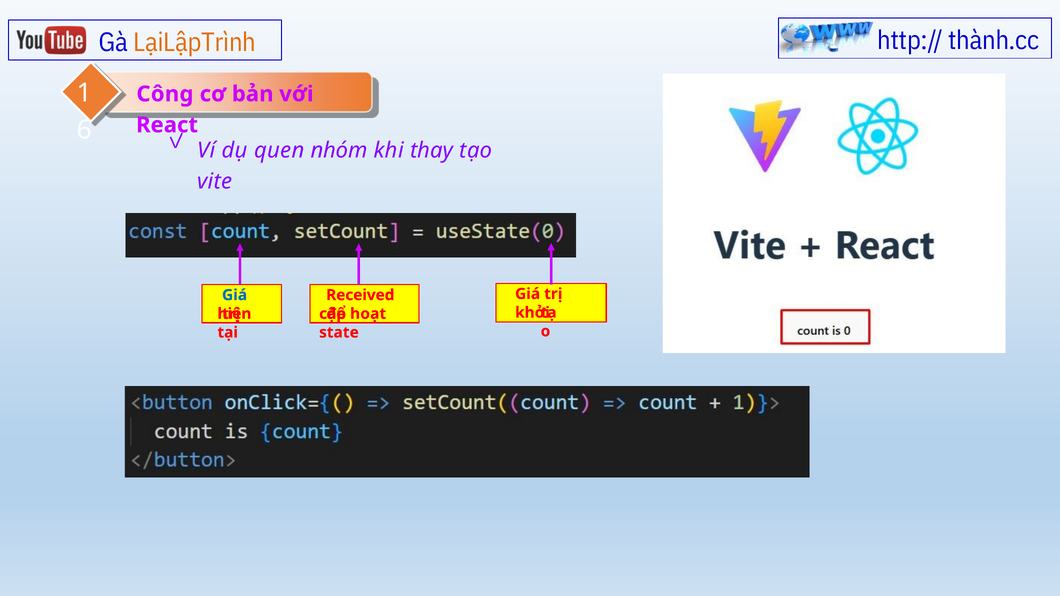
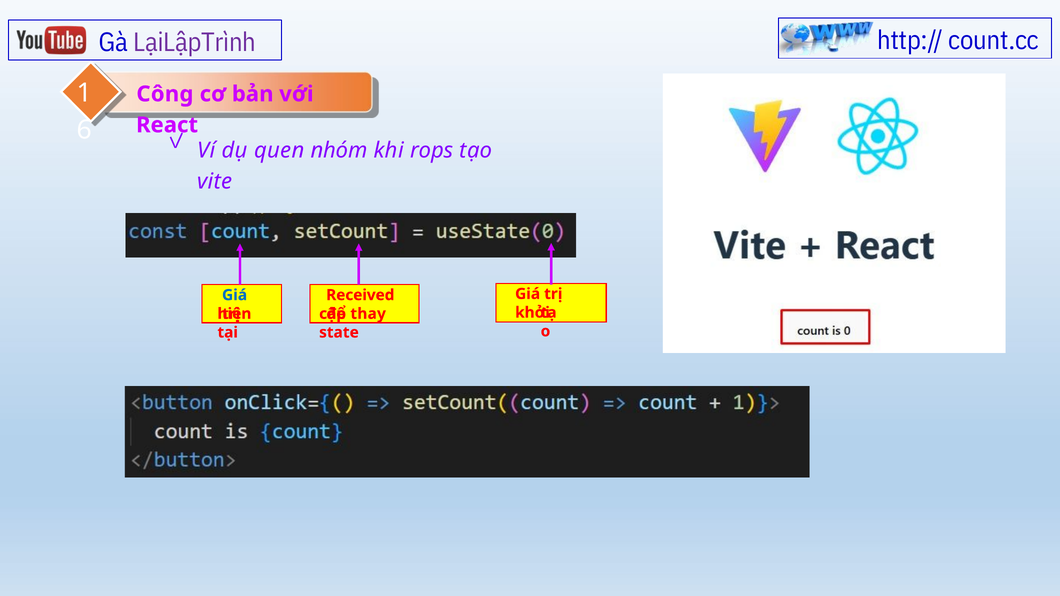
LạiLậpTrình colour: orange -> purple (195, 43)
thành.cc: thành.cc -> count.cc (994, 41)
thay: thay -> rops (432, 150)
hoạt: hoạt -> thay (368, 314)
